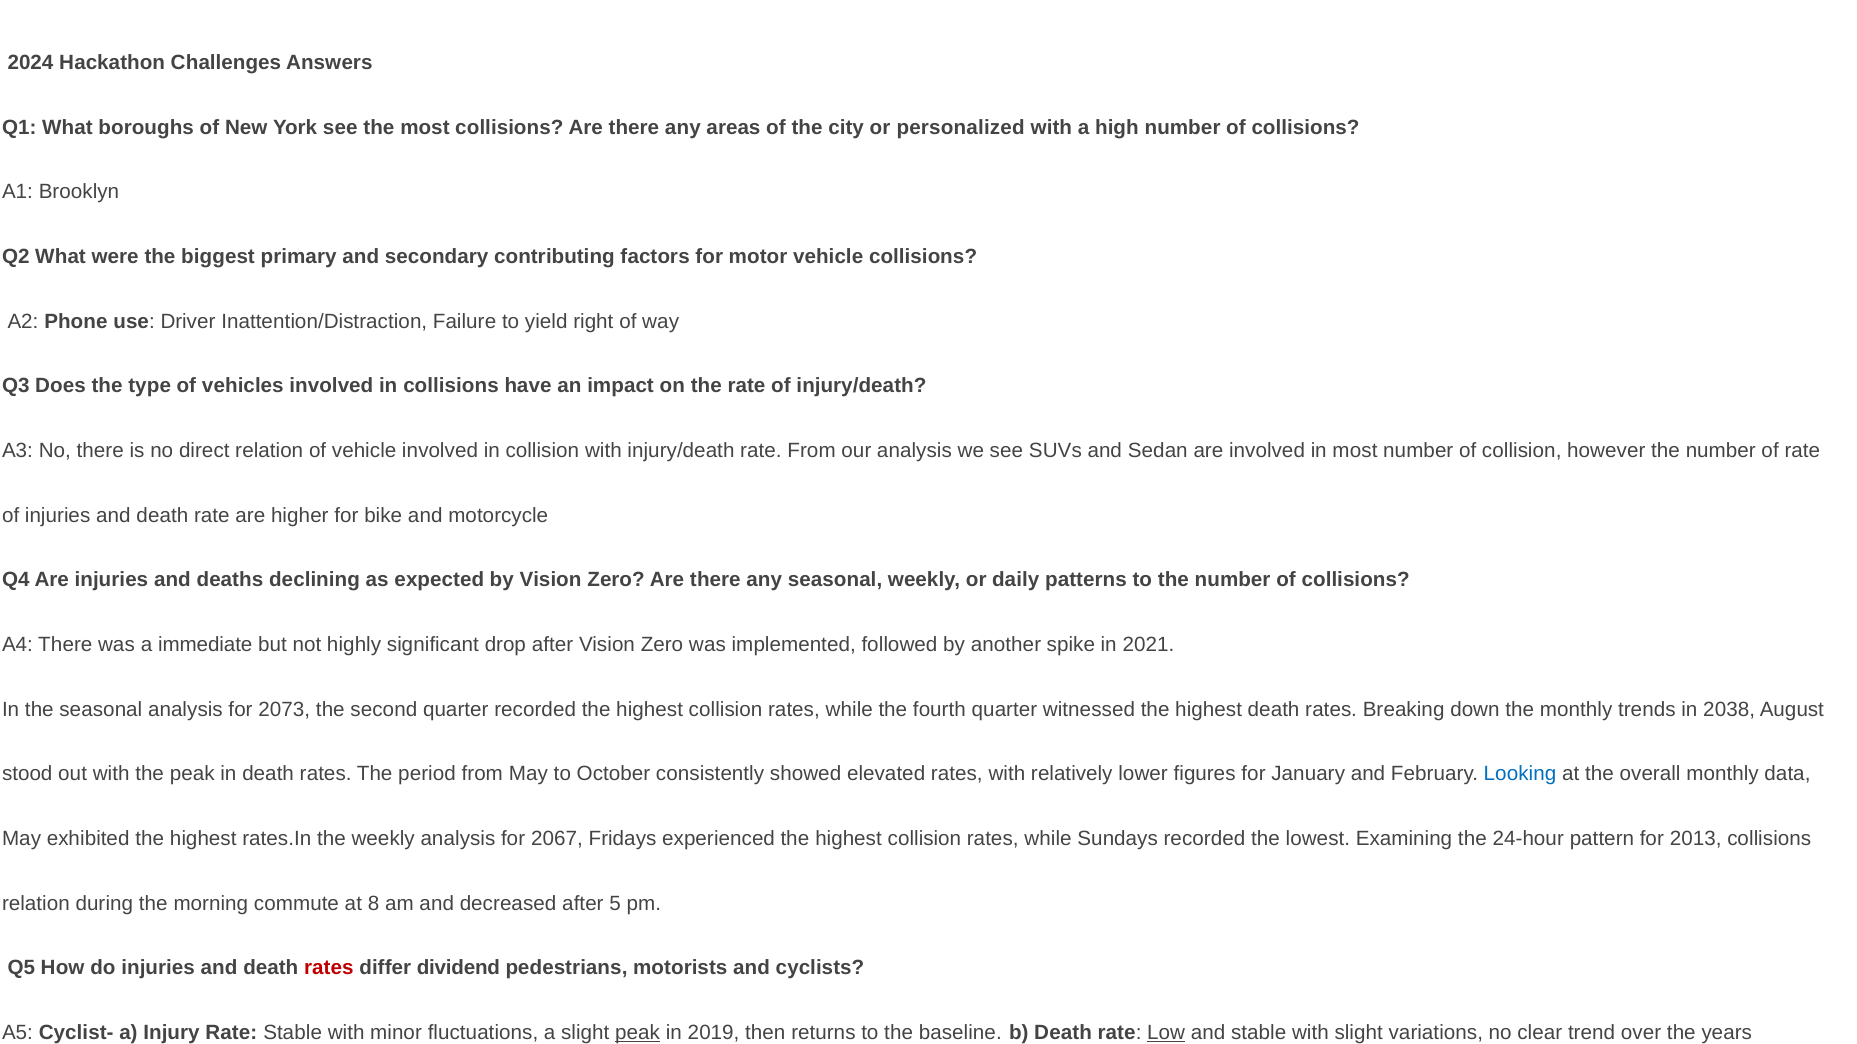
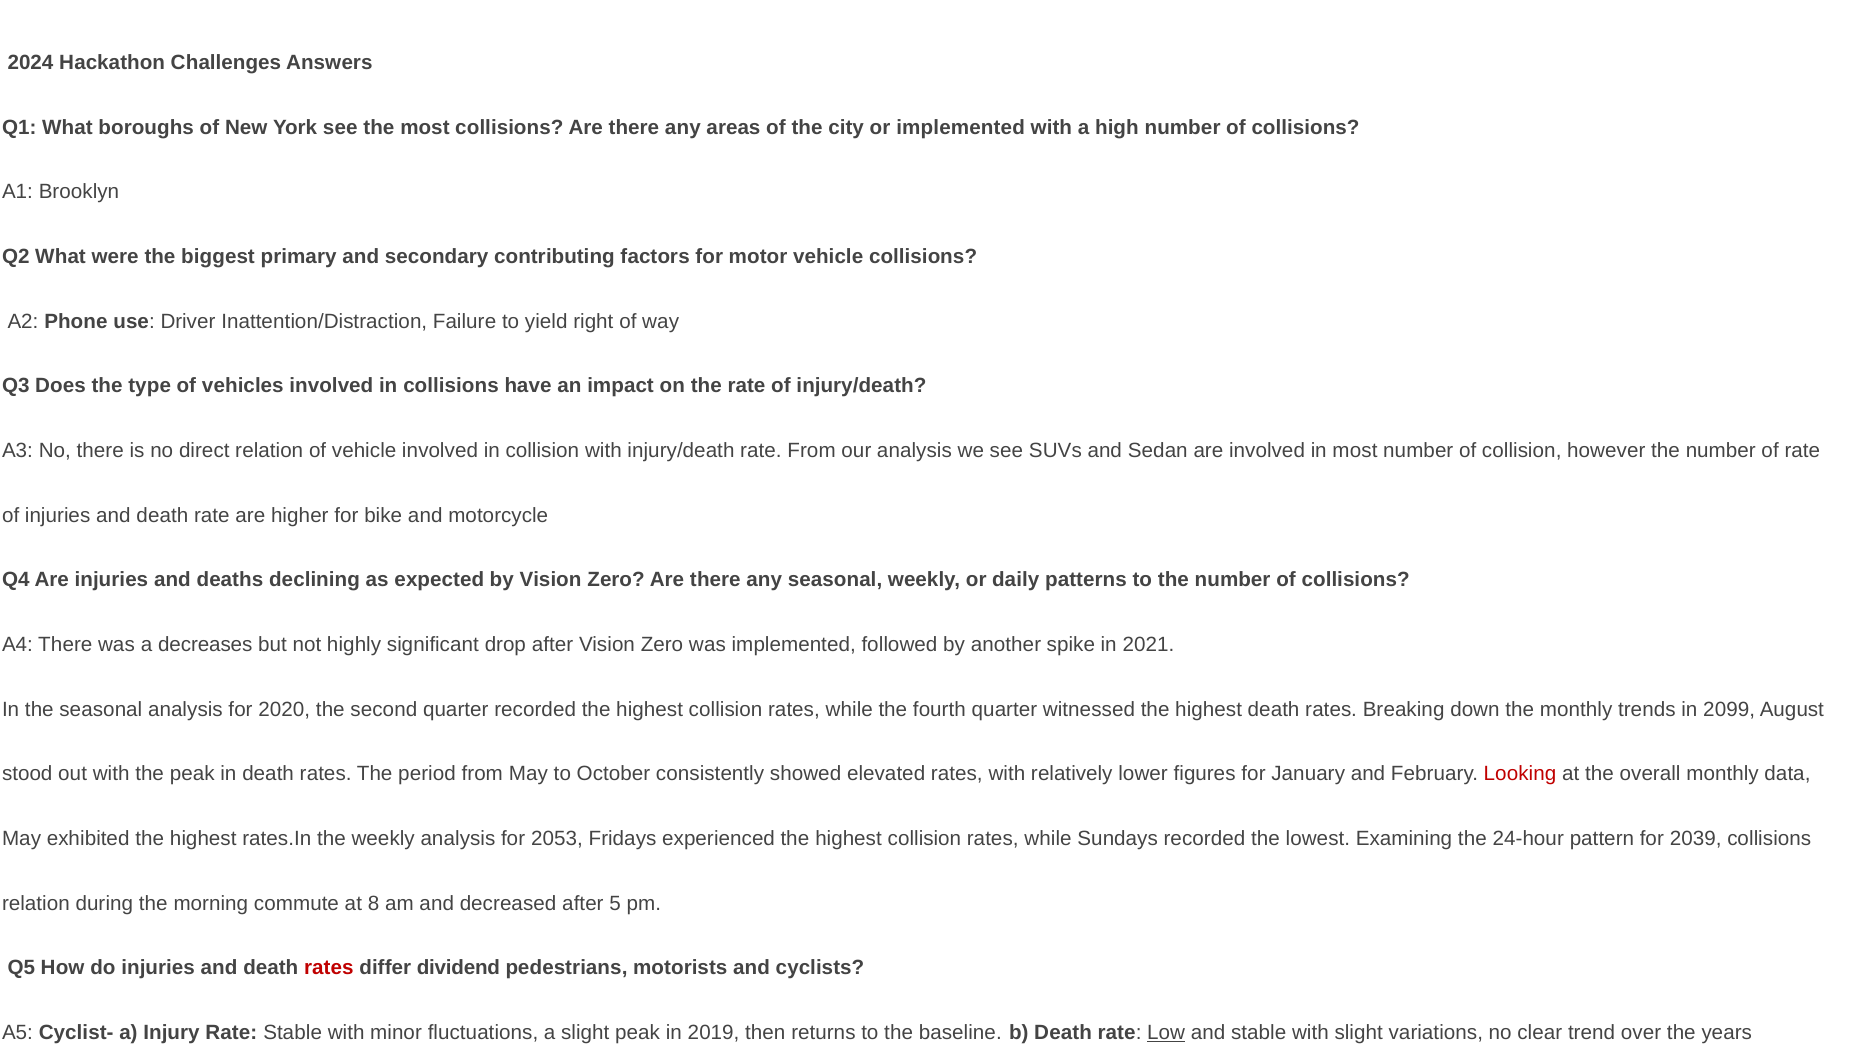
or personalized: personalized -> implemented (961, 127)
a immediate: immediate -> decreases (205, 645)
2073: 2073 -> 2020 (284, 710)
2038: 2038 -> 2099 (1729, 710)
Looking colour: blue -> red (1520, 775)
2067: 2067 -> 2053 (557, 839)
2013: 2013 -> 2039 (1696, 839)
peak underline: present -> none (638, 1033)
